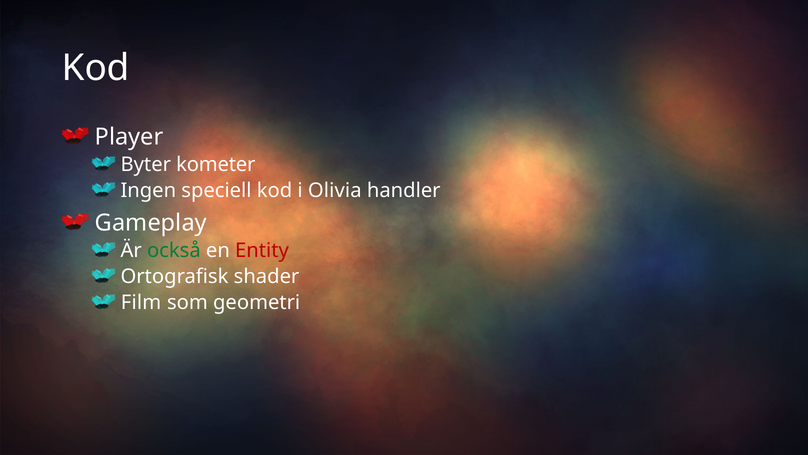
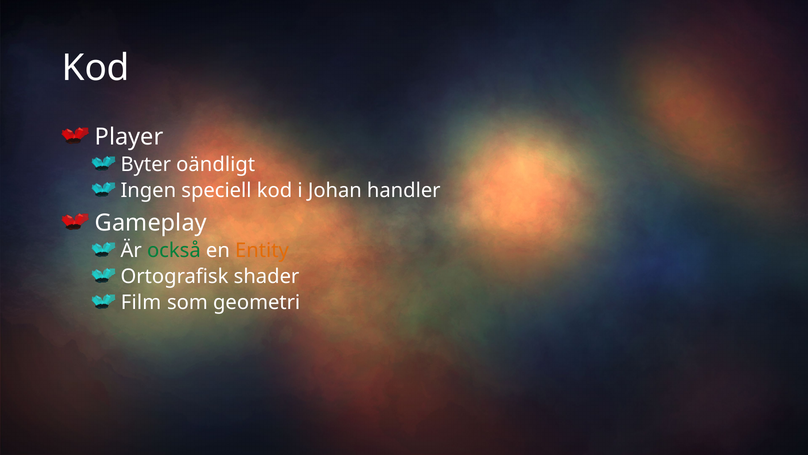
kometer: kometer -> oändligt (216, 164)
Olivia: Olivia -> Johan (335, 190)
Entity colour: red -> orange (262, 250)
